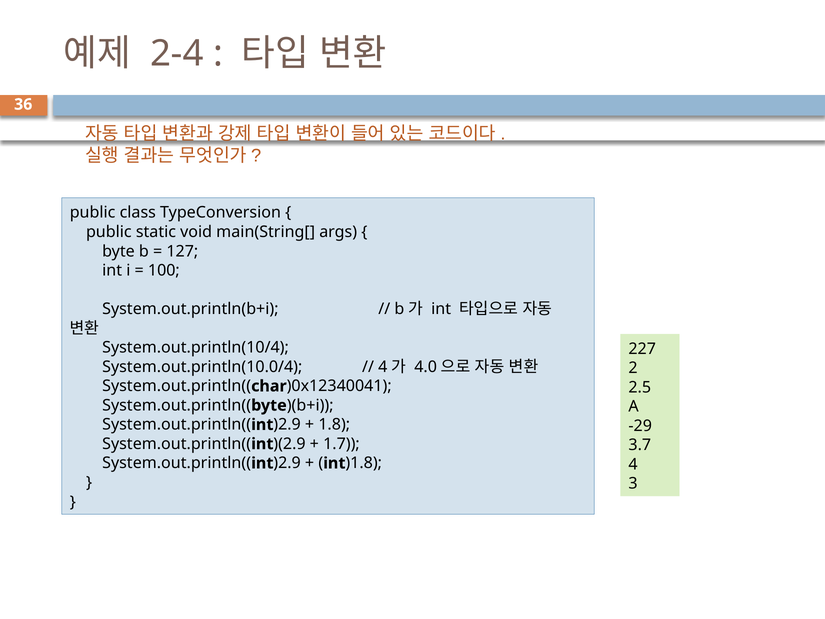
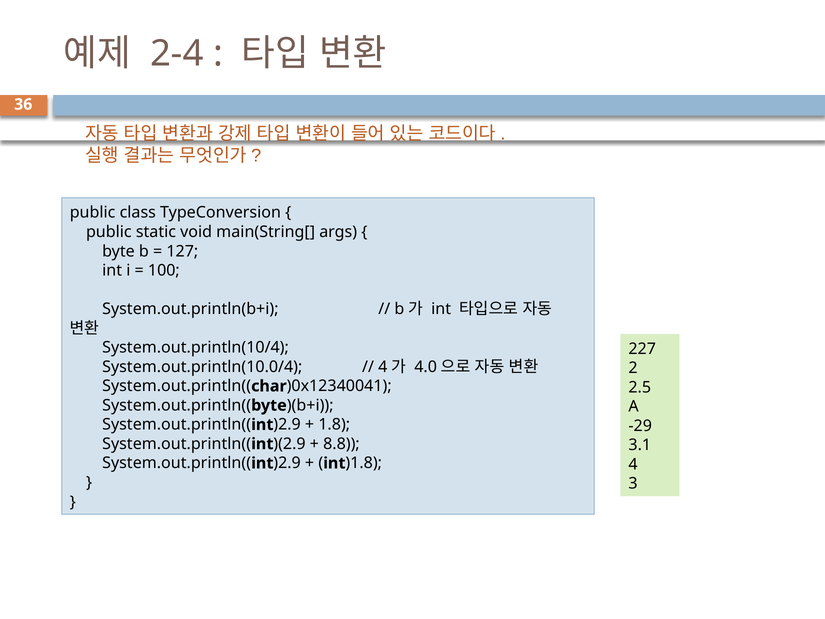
1.7: 1.7 -> 8.8 (341, 444)
3.7: 3.7 -> 3.1 (640, 445)
